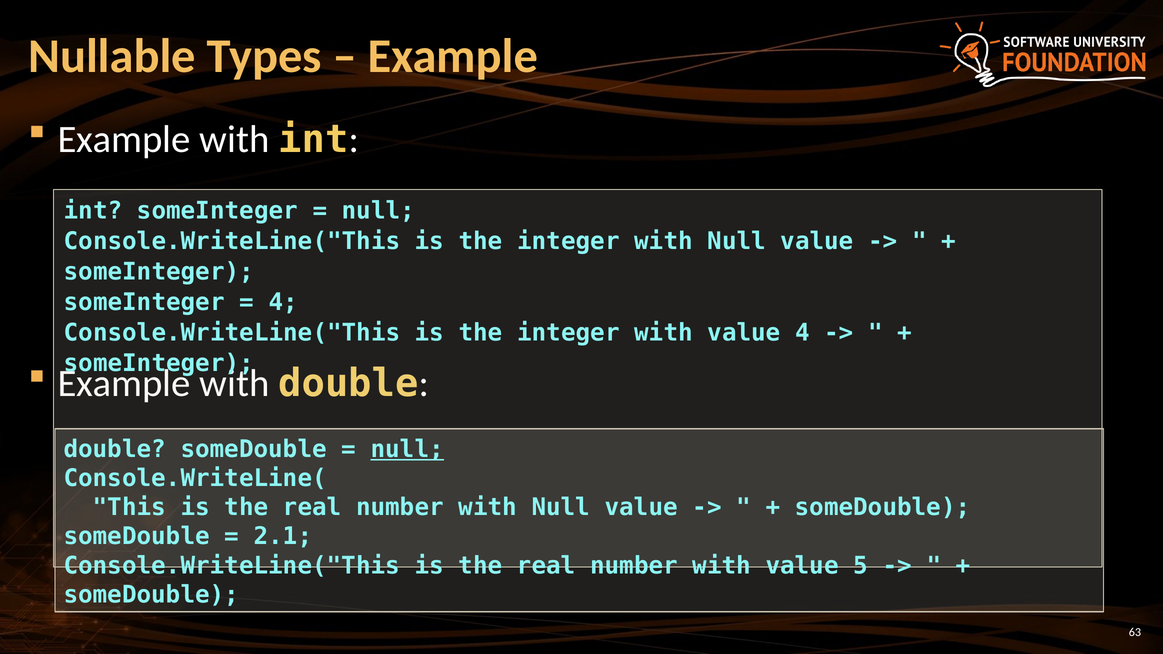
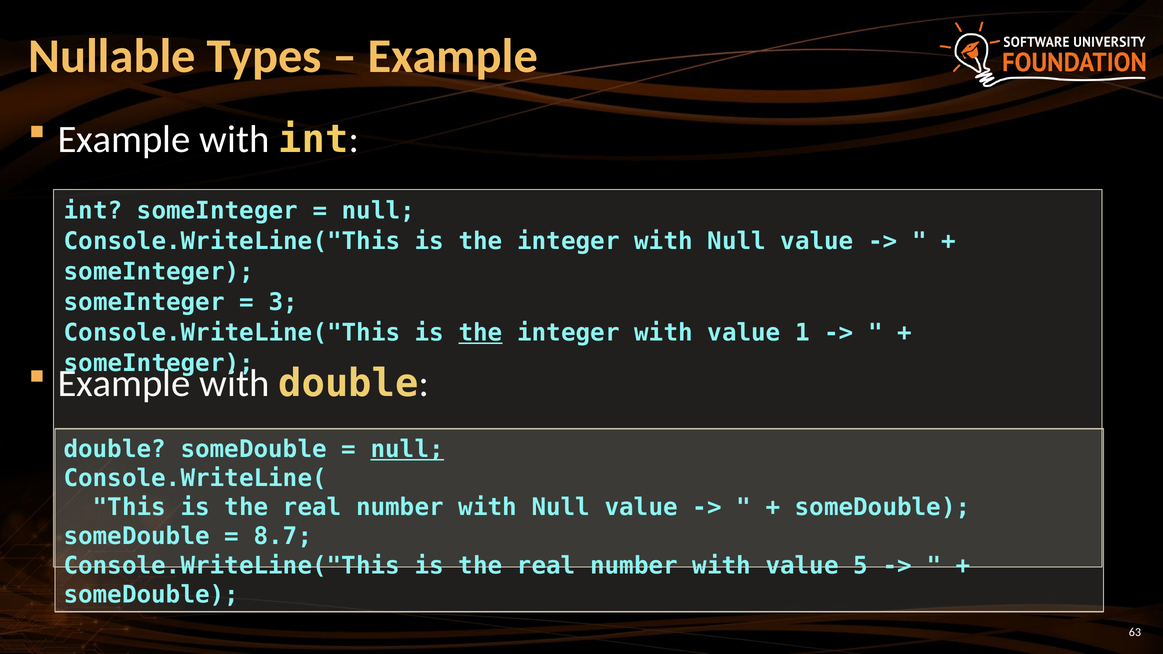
4: 4 -> 3 (283, 302)
the underline: none -> present (481, 333)
value 4: 4 -> 1 (802, 333)
2.1: 2.1 -> 8.7 (283, 537)
